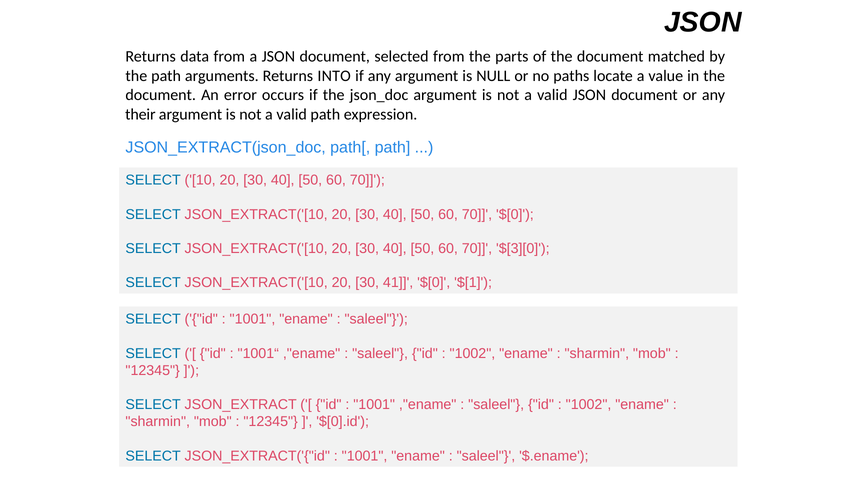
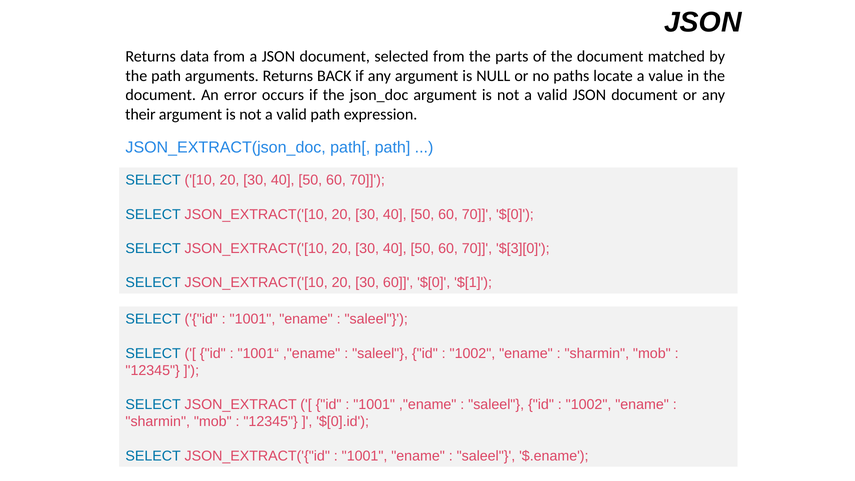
INTO: INTO -> BACK (334, 76)
30 41: 41 -> 60 (398, 283)
